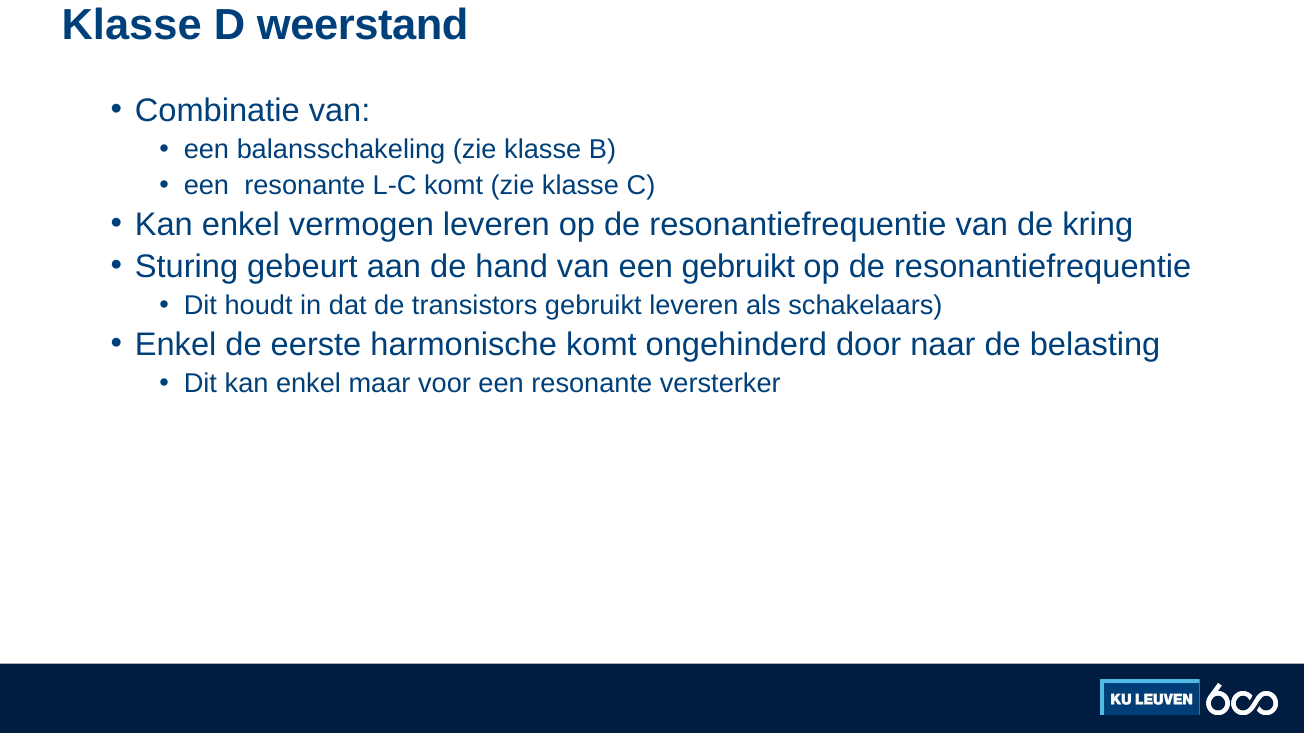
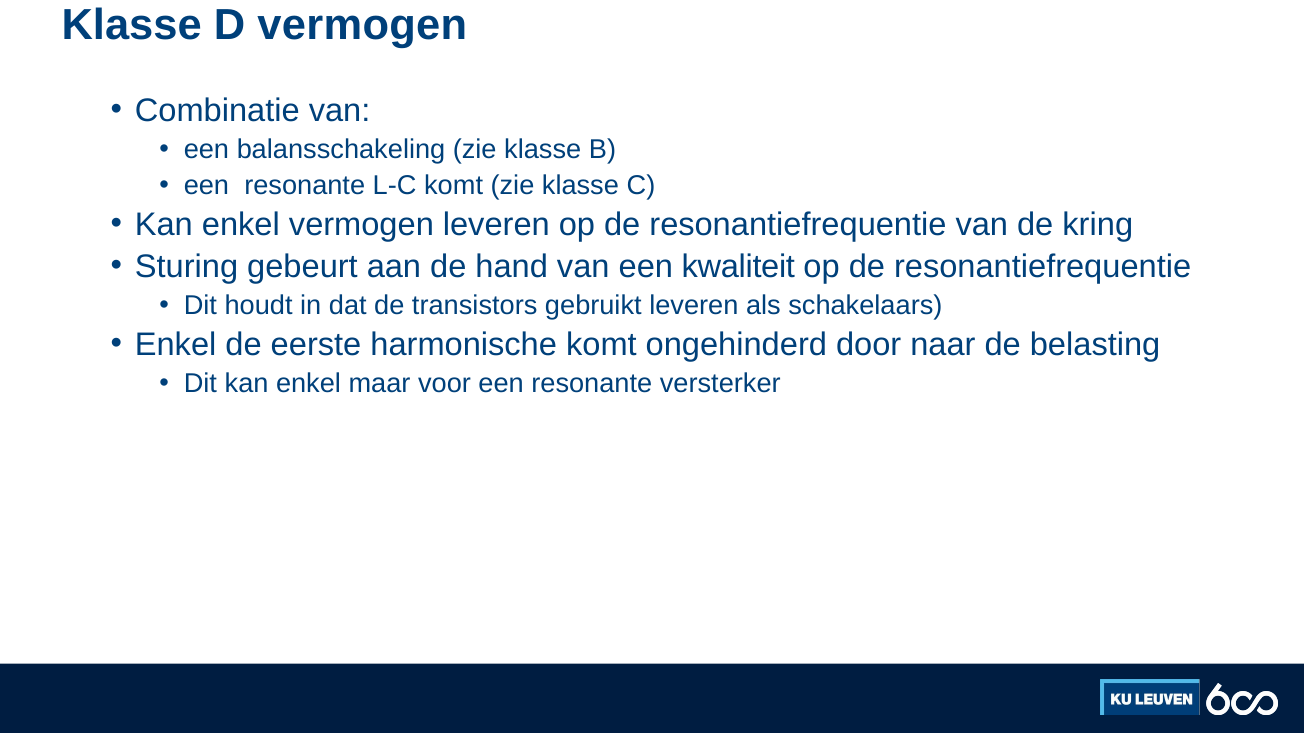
D weerstand: weerstand -> vermogen (362, 25)
een gebruikt: gebruikt -> kwaliteit (738, 267)
